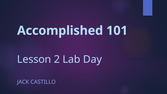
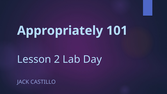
Accomplished: Accomplished -> Appropriately (60, 31)
